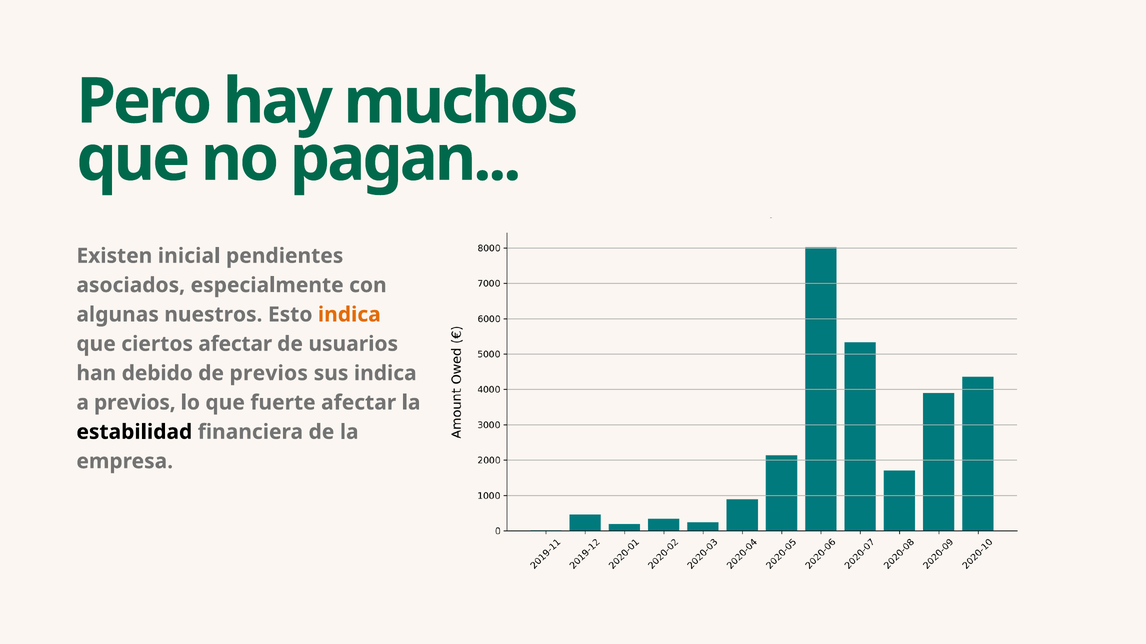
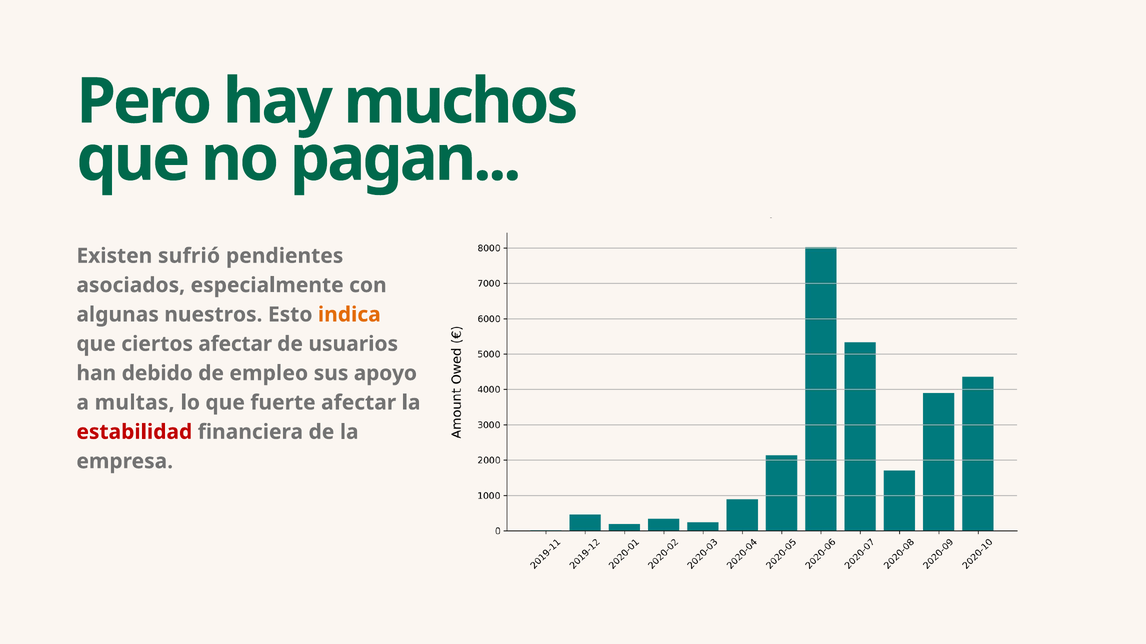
inicial: inicial -> sufrió (189, 256)
de previos: previos -> empleo (269, 374)
sus indica: indica -> apoyo (385, 374)
a previos: previos -> multas (135, 403)
estabilidad colour: black -> red (134, 432)
